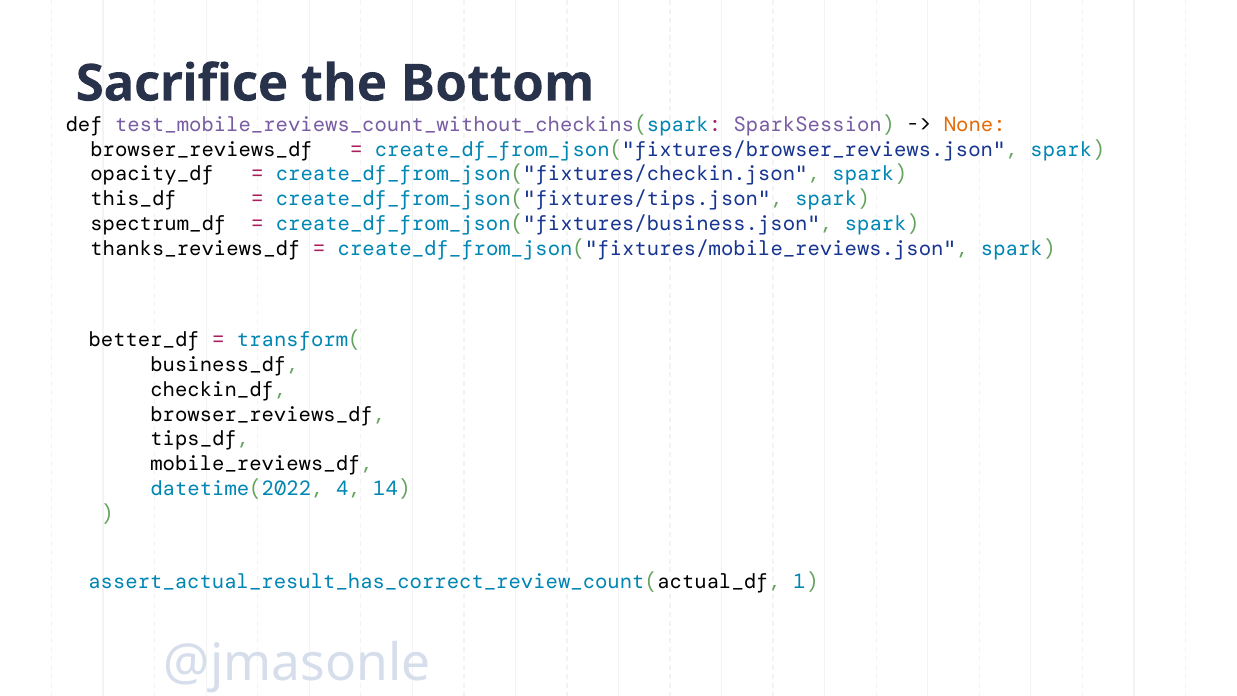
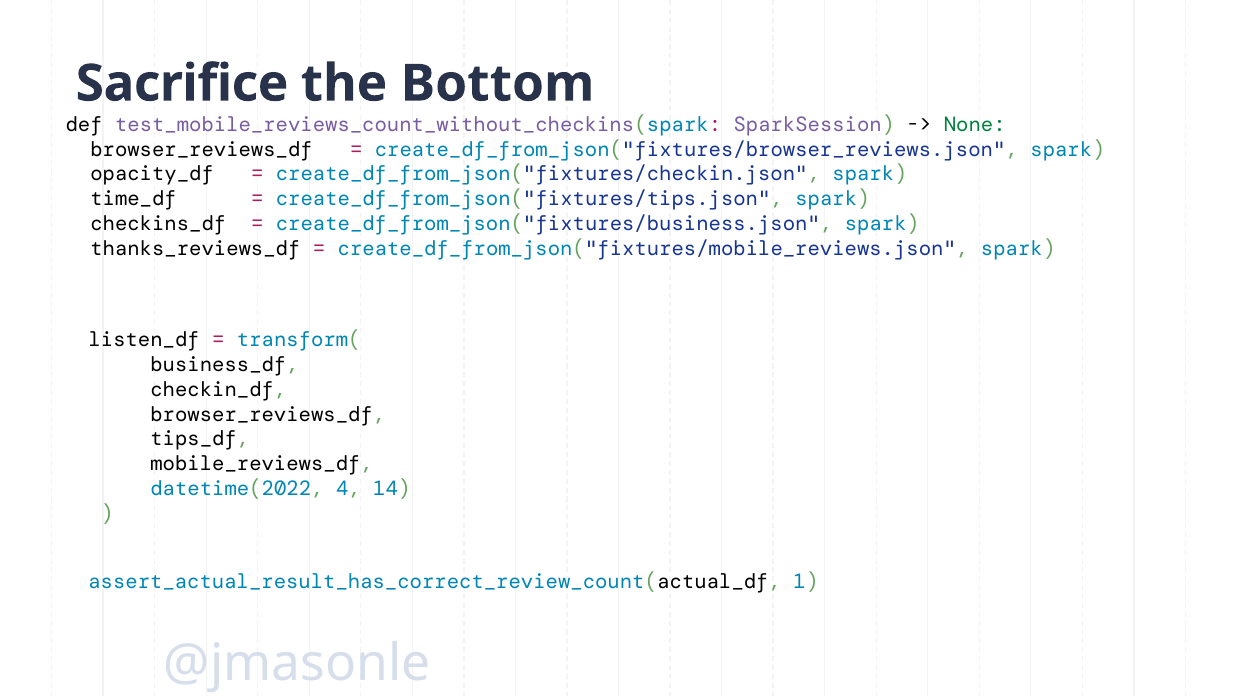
None colour: orange -> green (975, 125)
this_df: this_df -> time_df (134, 199)
spectrum_df: spectrum_df -> checkins_df (158, 224)
better_df: better_df -> listen_df (144, 340)
